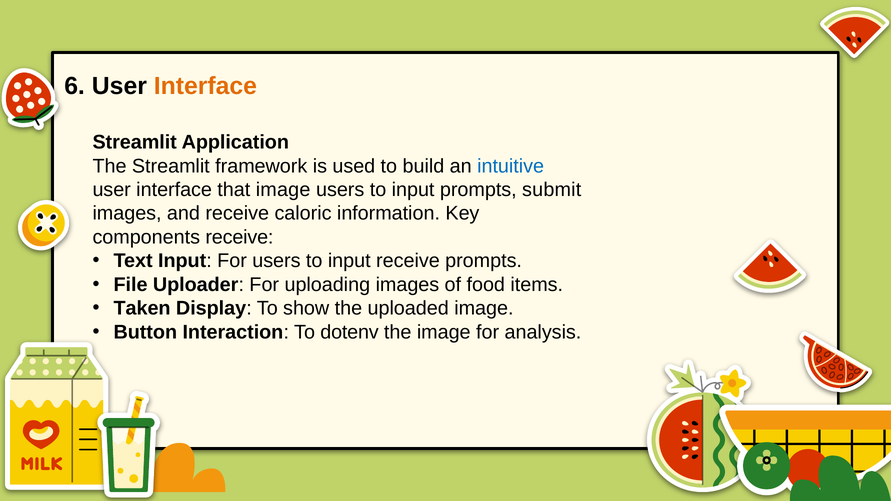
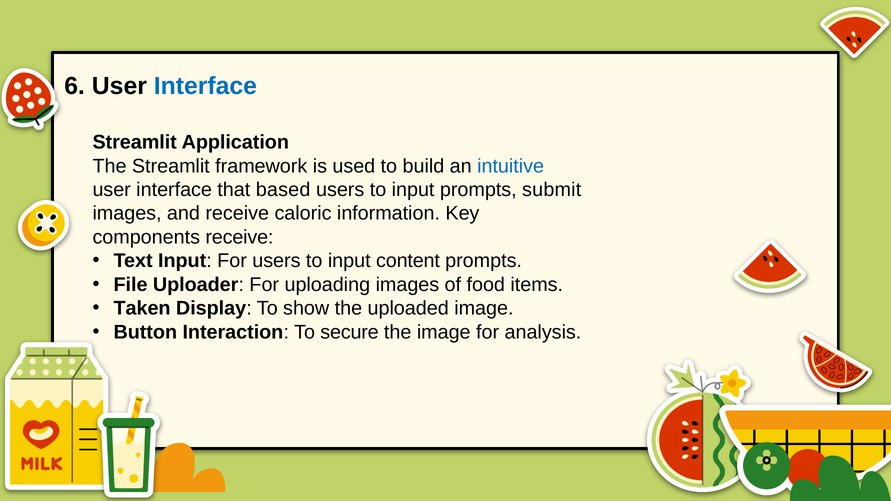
Interface colour: orange -> blue (205, 86)
that image: image -> based (283, 190)
input receive: receive -> content (408, 261)
dotenv: dotenv -> secure (350, 332)
